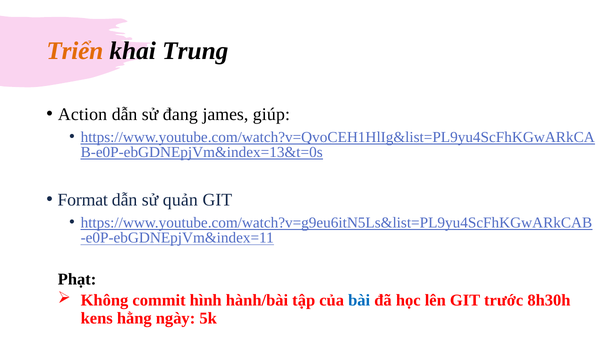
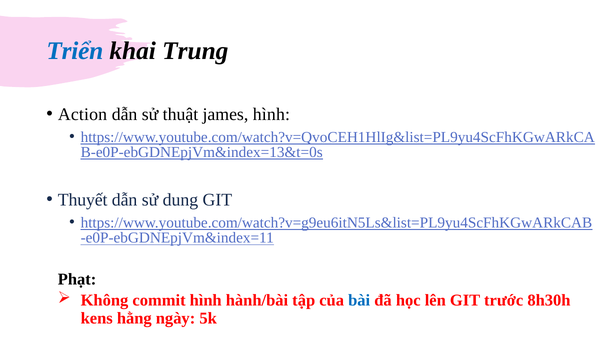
Triển colour: orange -> blue (75, 51)
đang: đang -> thuật (180, 115)
james giúp: giúp -> hình (271, 115)
Format: Format -> Thuyết (83, 200)
quản: quản -> dung (180, 200)
